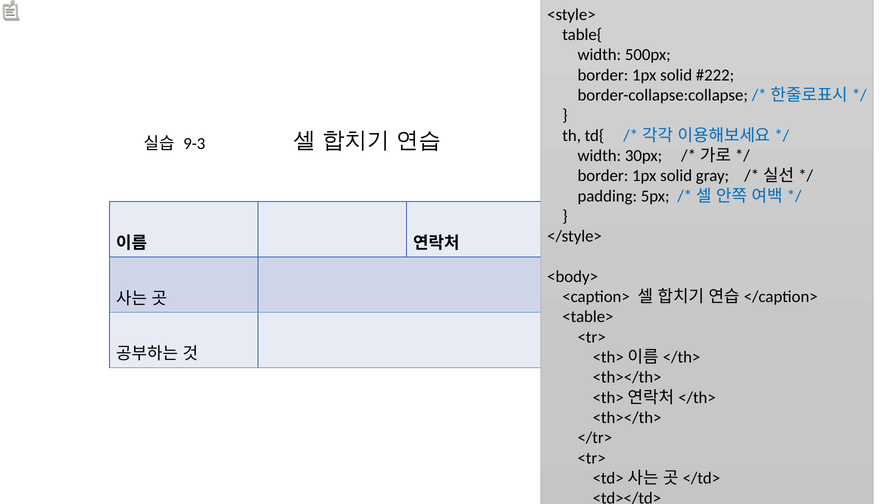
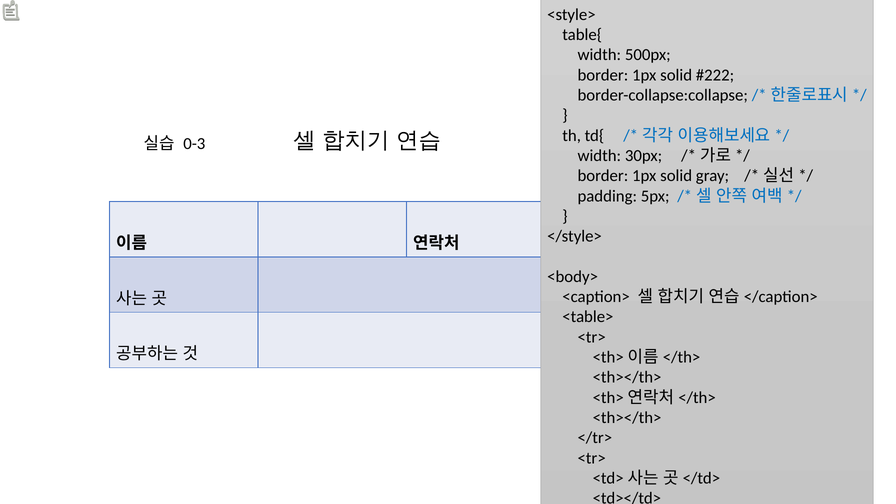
9-3: 9-3 -> 0-3 (194, 144)
